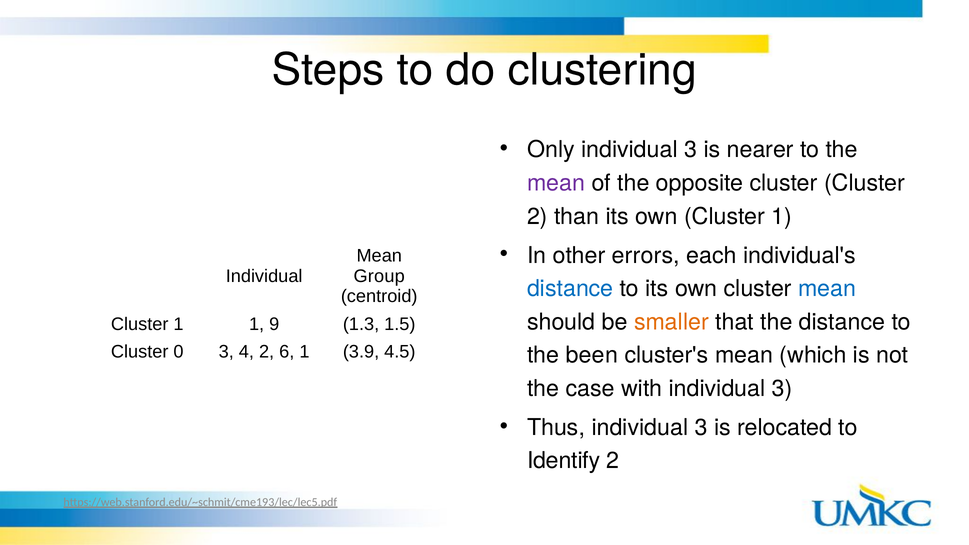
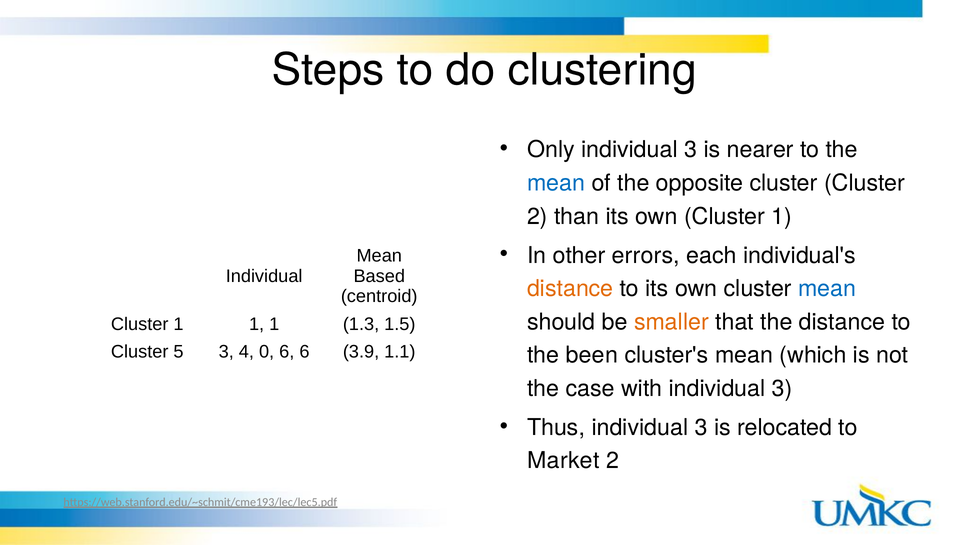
mean colour: purple -> blue (556, 183)
Group: Group -> Based (379, 276)
distance colour: blue -> orange (570, 289)
1 1 9: 9 -> 1 (274, 324)
0: 0 -> 5 (178, 352)
4 2: 2 -> 0 (267, 352)
6 1: 1 -> 6 (304, 352)
4.5: 4.5 -> 1.1 (400, 352)
Identify: Identify -> Market (563, 461)
